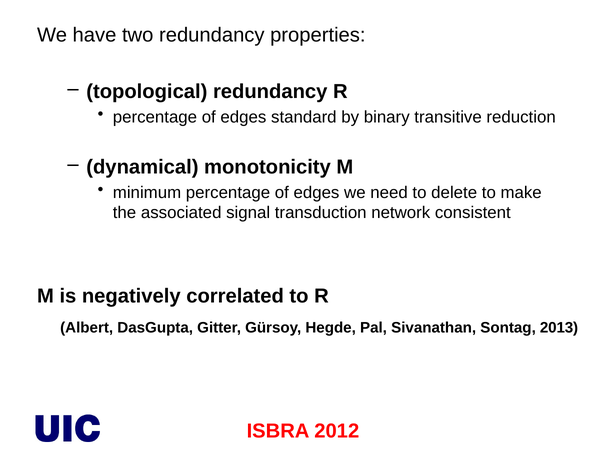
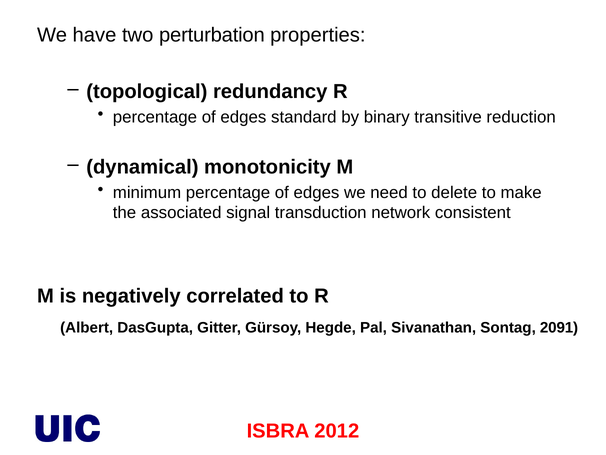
two redundancy: redundancy -> perturbation (212, 35)
2013: 2013 -> 2091 (559, 327)
